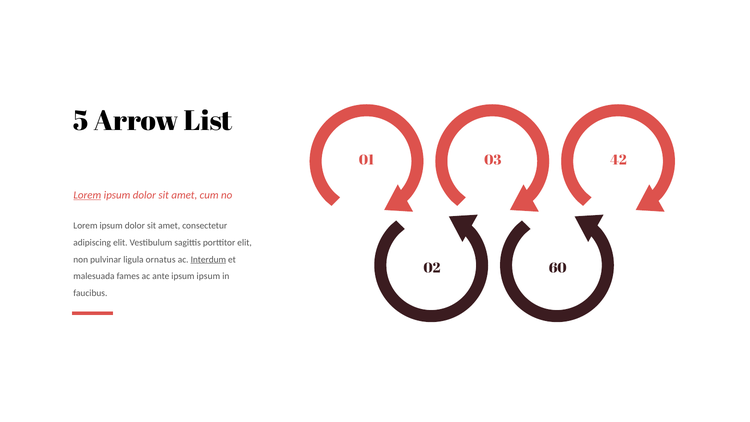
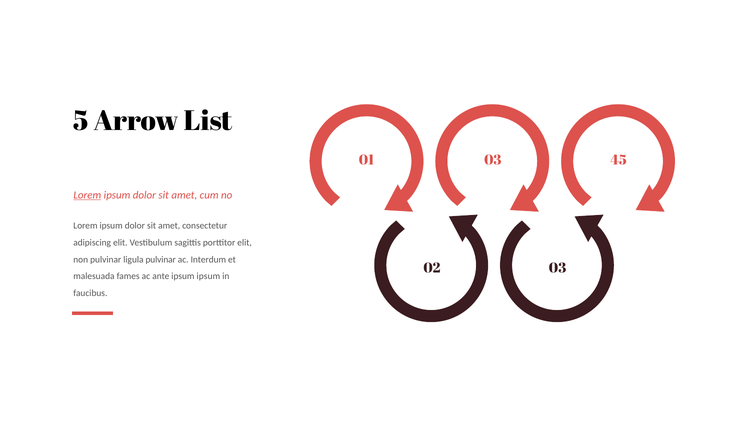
42: 42 -> 45 (619, 160)
ligula ornatus: ornatus -> pulvinar (161, 259)
Interdum underline: present -> none (208, 259)
02 60: 60 -> 03 (558, 268)
